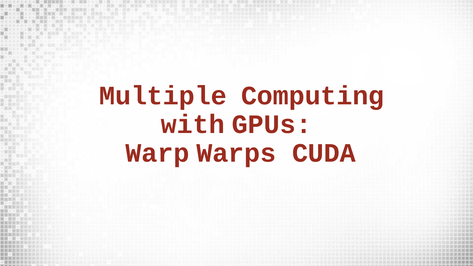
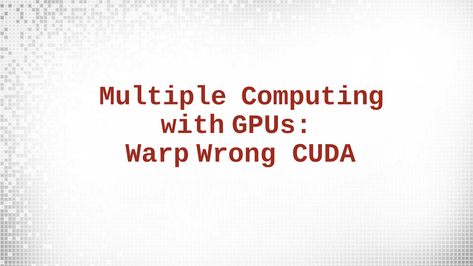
Warps: Warps -> Wrong (236, 153)
